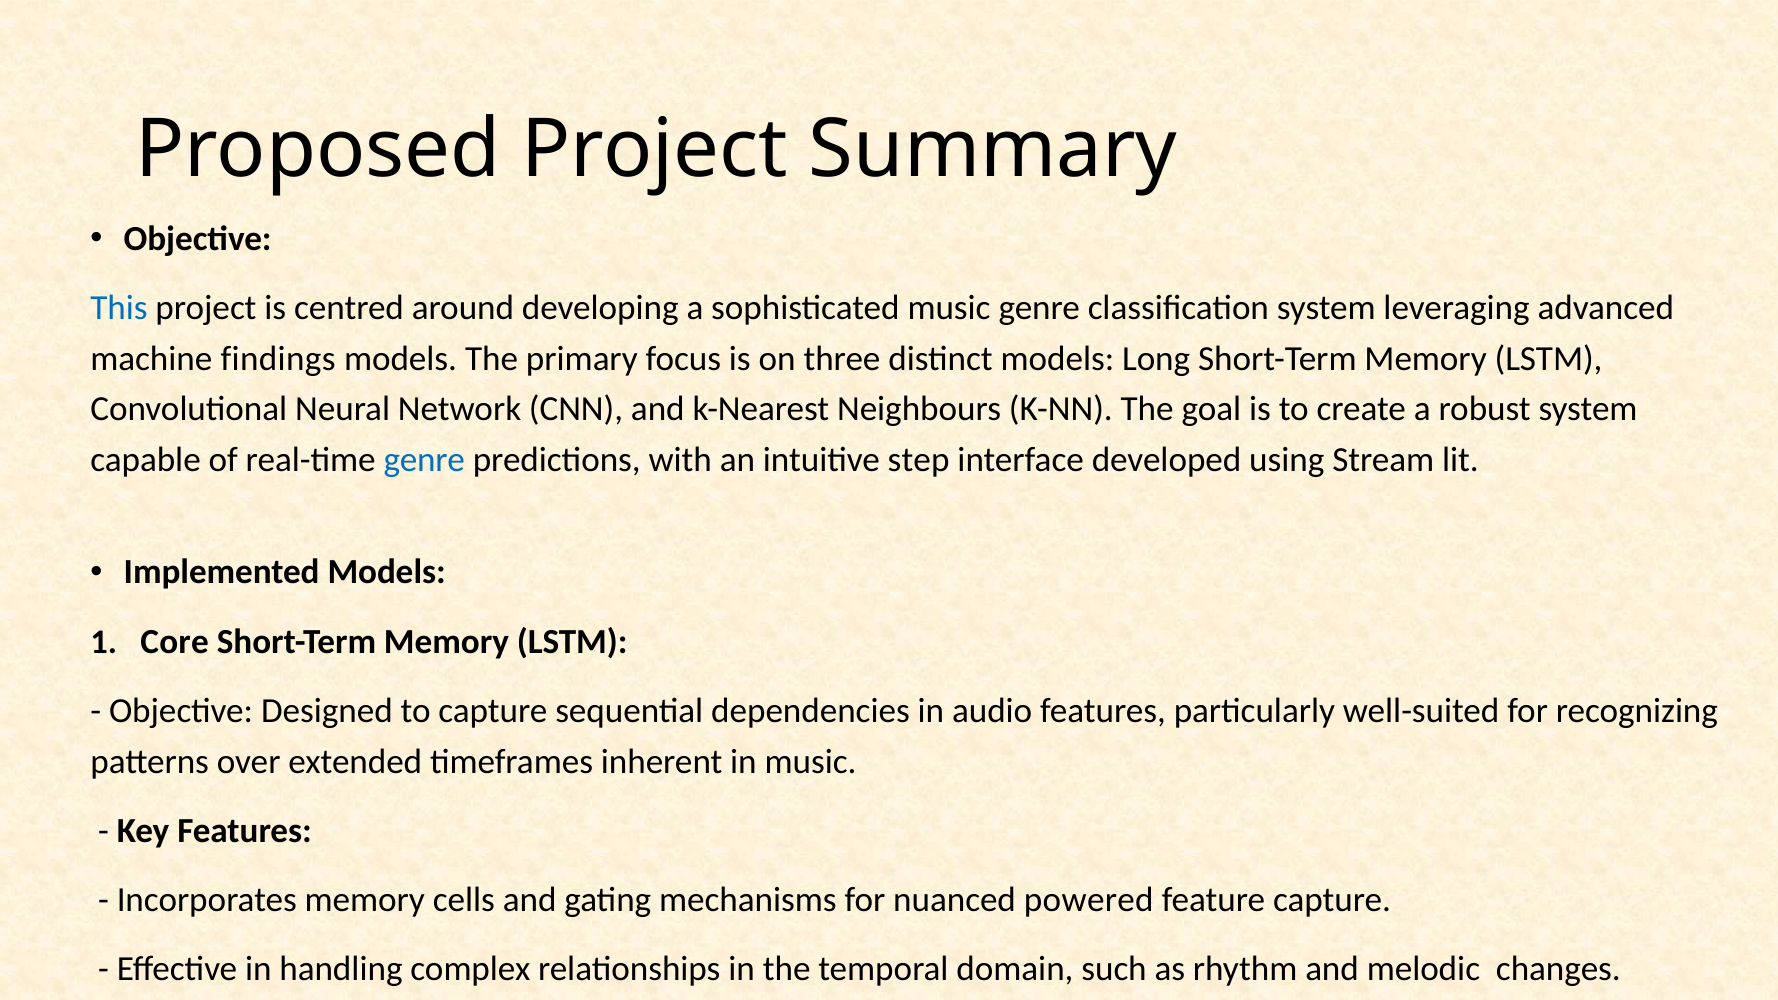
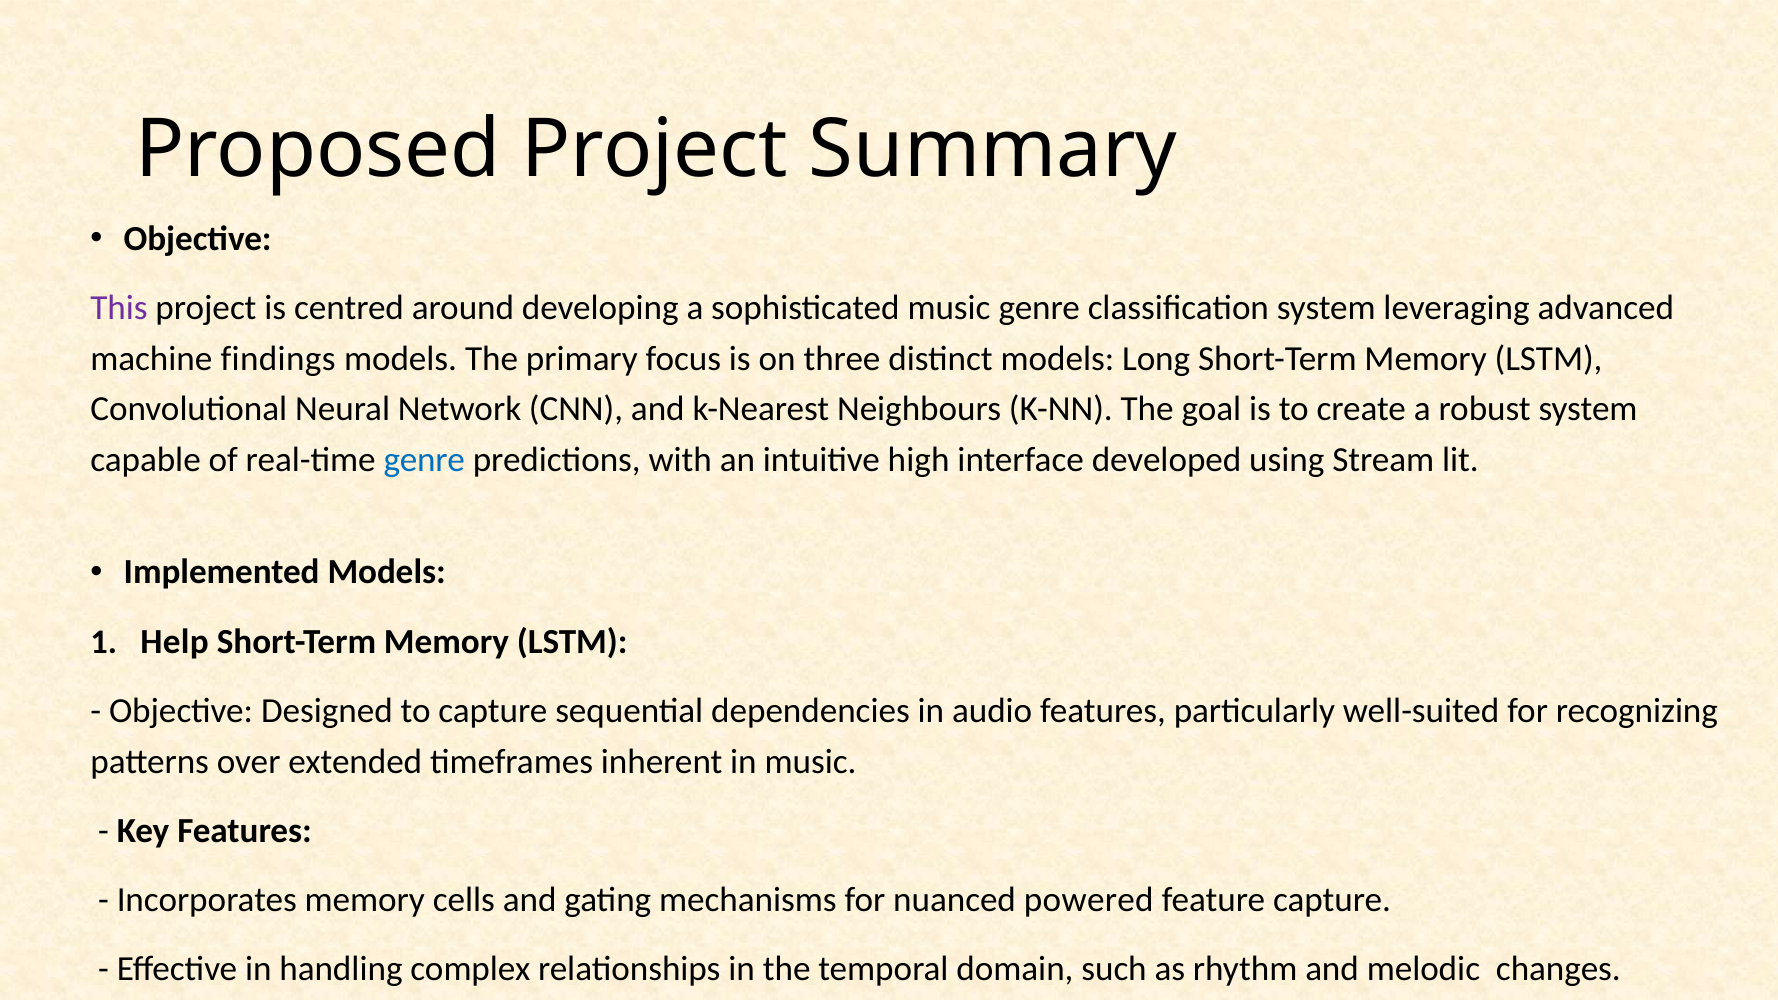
This colour: blue -> purple (119, 308)
step: step -> high (919, 460)
Core: Core -> Help (175, 642)
